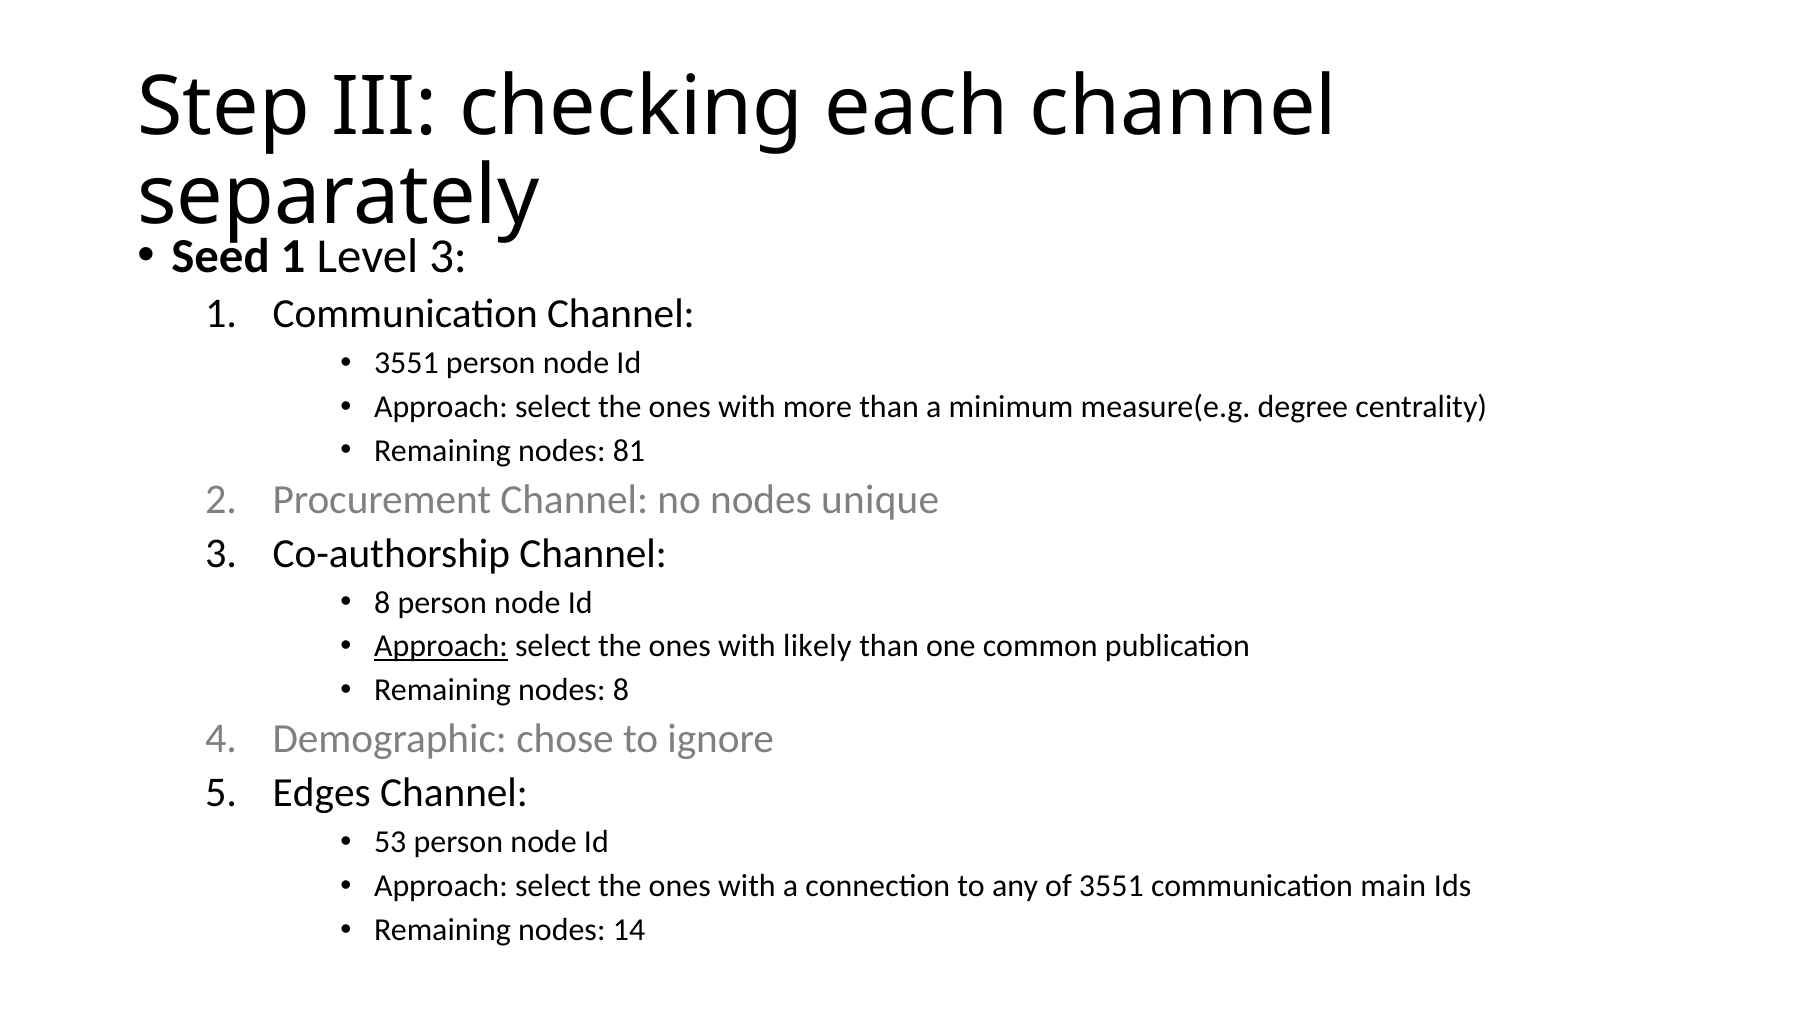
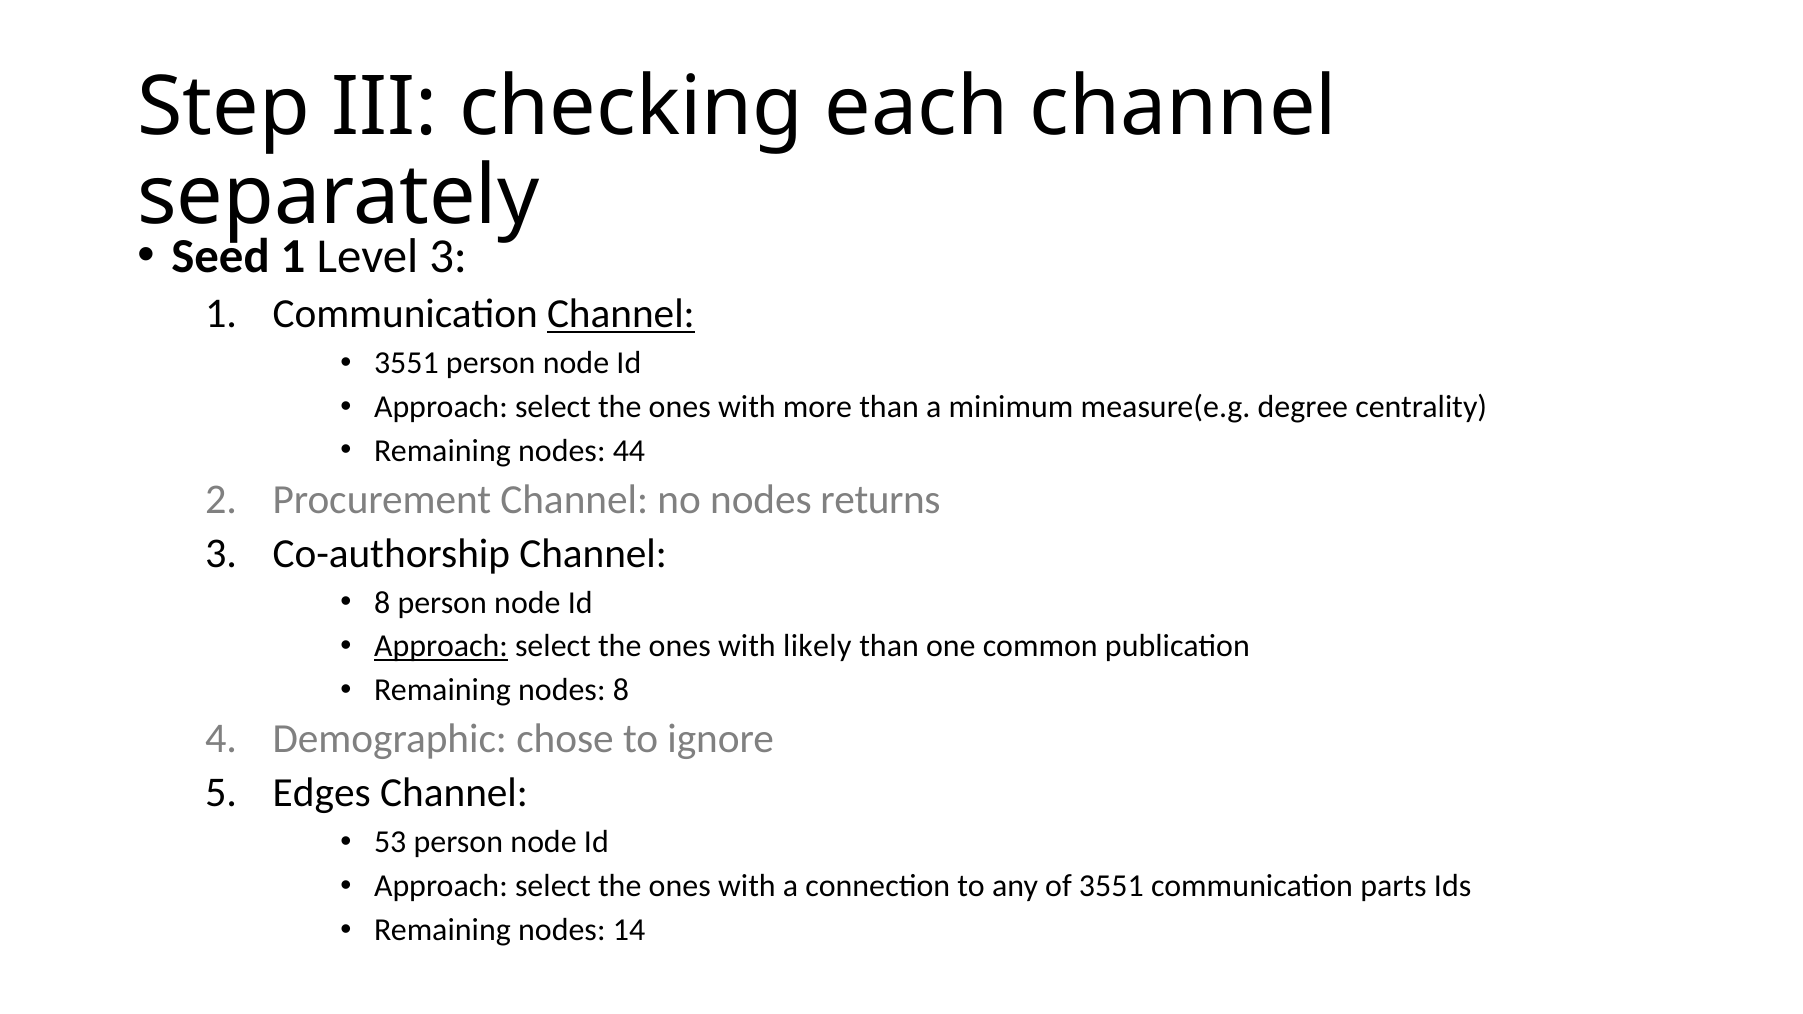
Channel underline: none -> present (621, 314)
81: 81 -> 44 (629, 451)
unique: unique -> returns (881, 500)
main: main -> parts (1393, 886)
